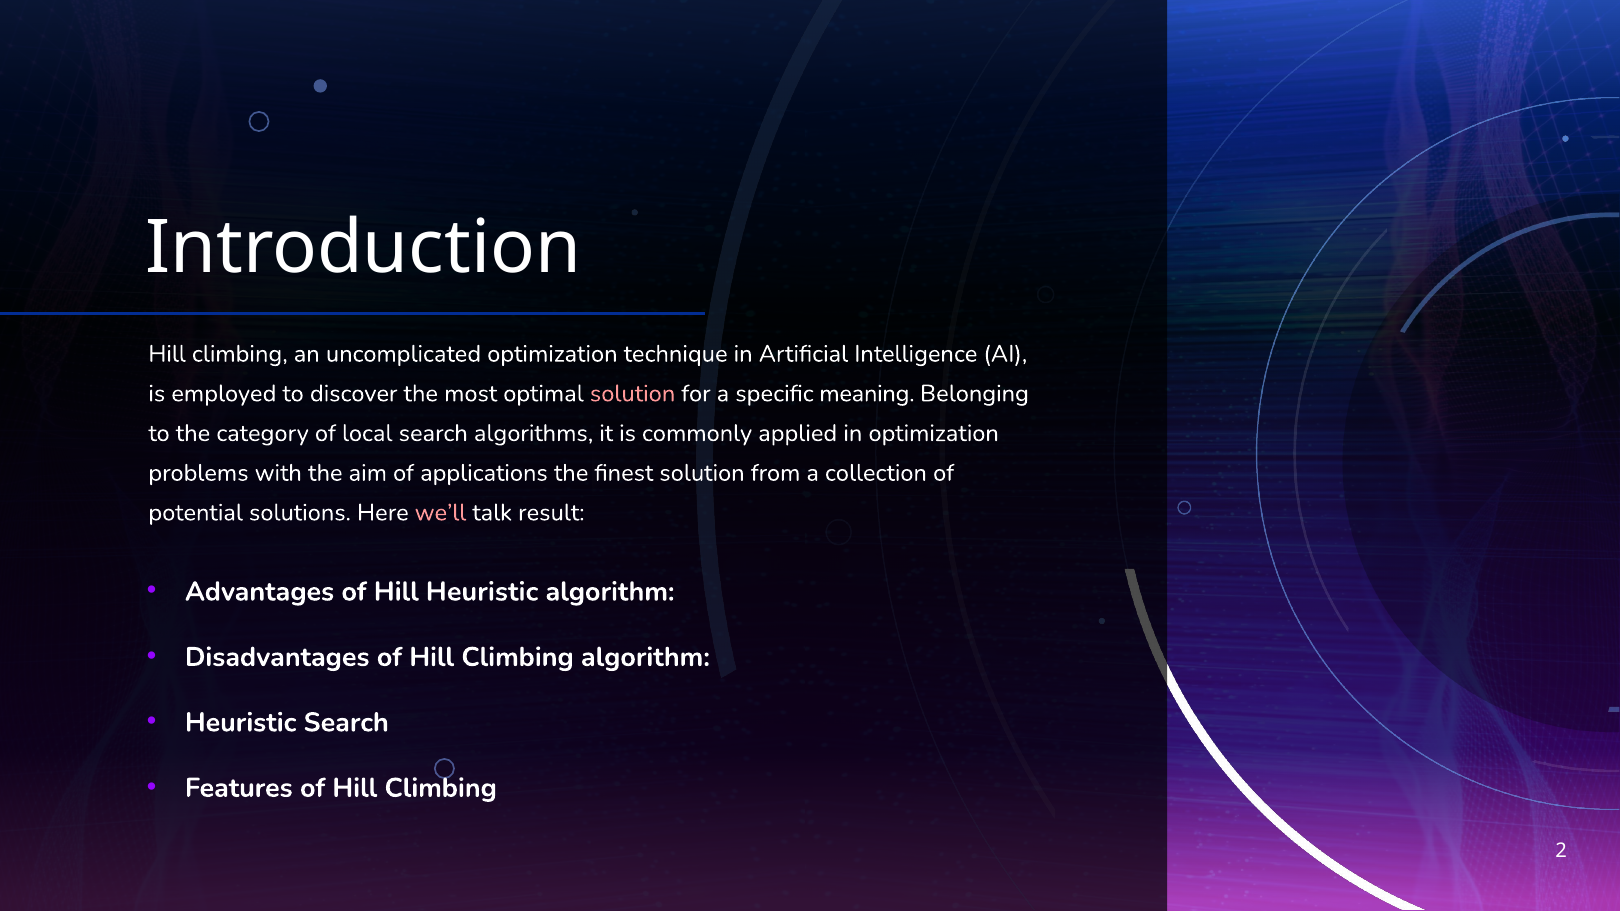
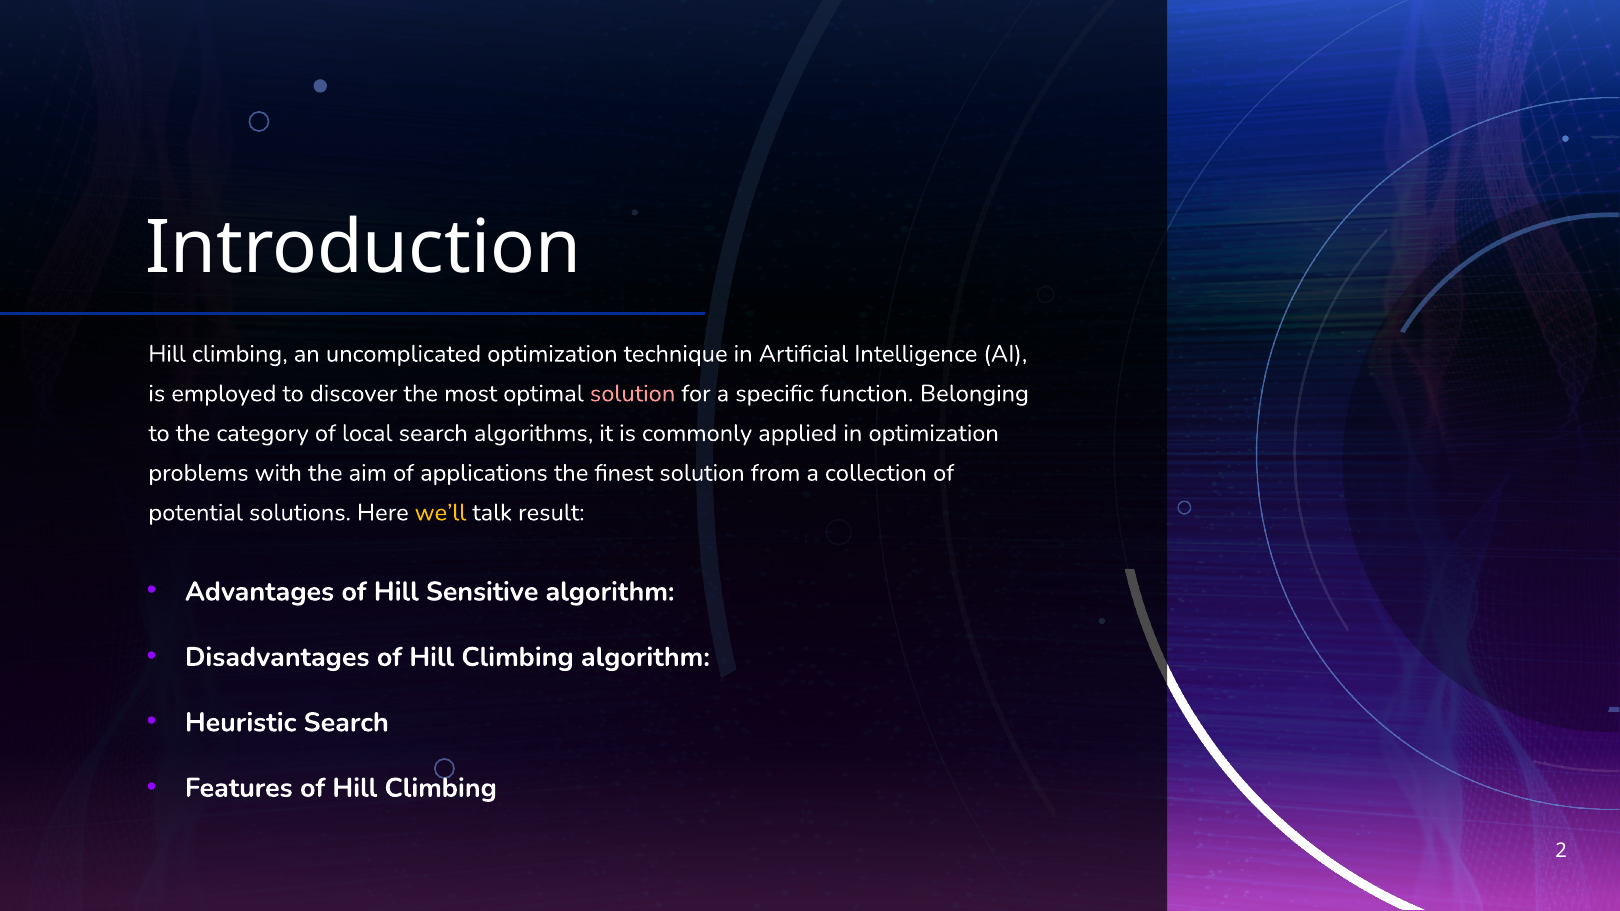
meaning: meaning -> function (867, 394)
we’ll colour: pink -> yellow (440, 513)
Hill Heuristic: Heuristic -> Sensitive (482, 592)
